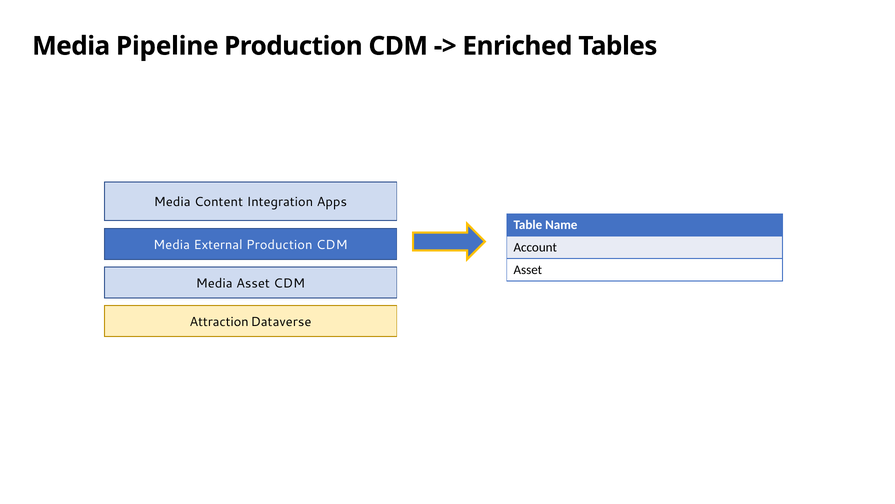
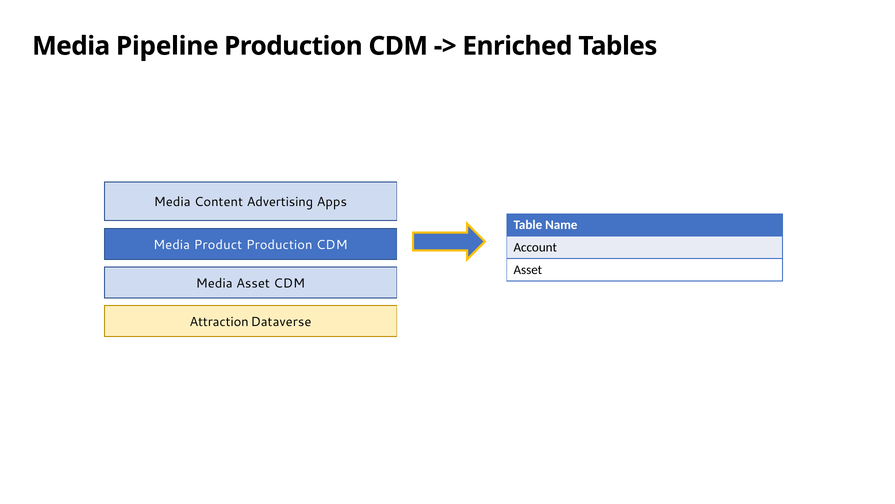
Integration: Integration -> Advertising (280, 202)
External: External -> Product (218, 244)
